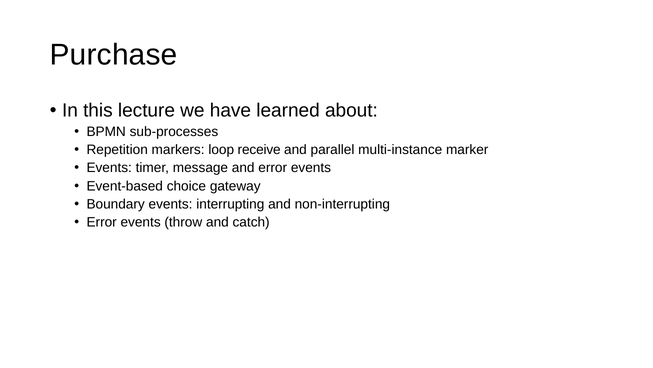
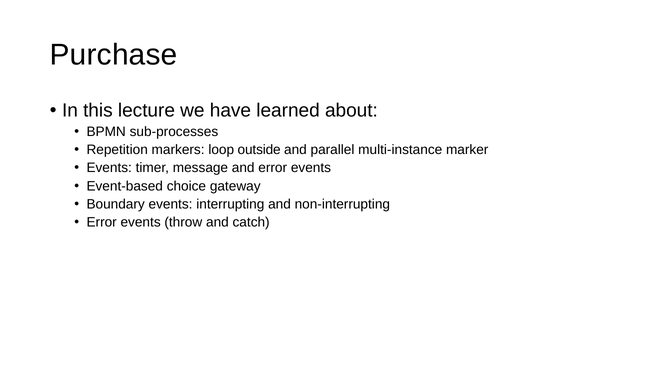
receive: receive -> outside (259, 150)
